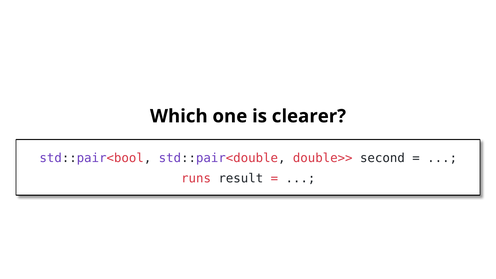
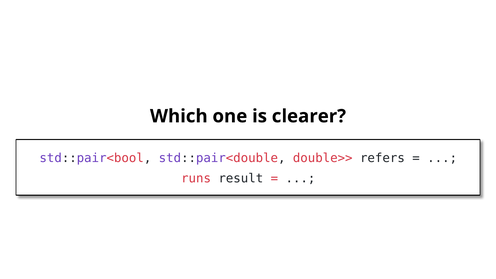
second: second -> refers (382, 158)
